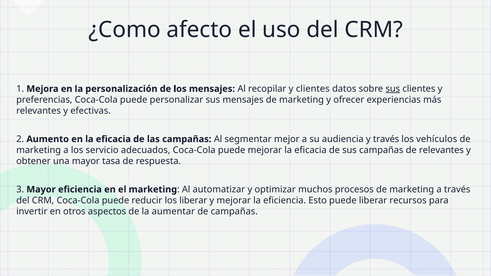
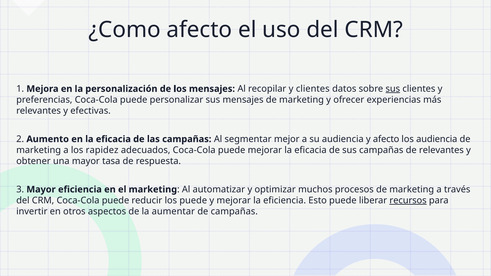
y través: través -> afecto (386, 139)
los vehículos: vehículos -> audiencia (437, 139)
servicio: servicio -> rapidez (102, 150)
los liberar: liberar -> puede (193, 201)
recursos underline: none -> present (408, 201)
